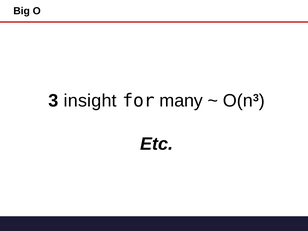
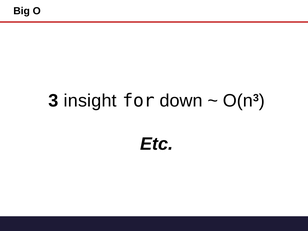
many: many -> down (181, 101)
